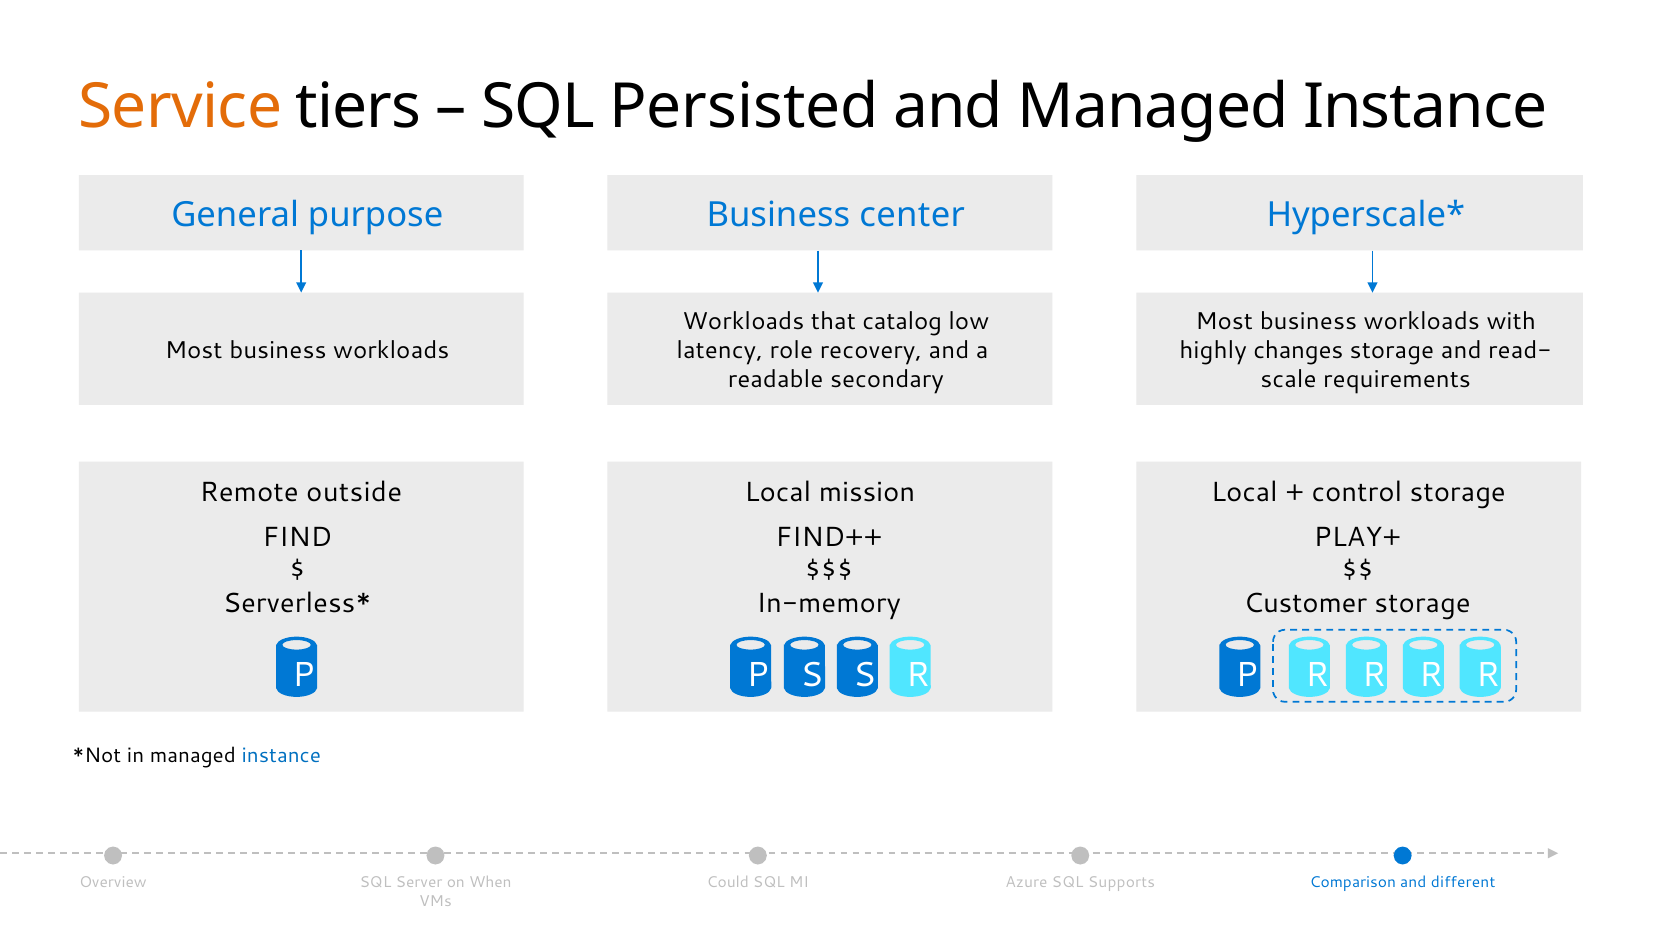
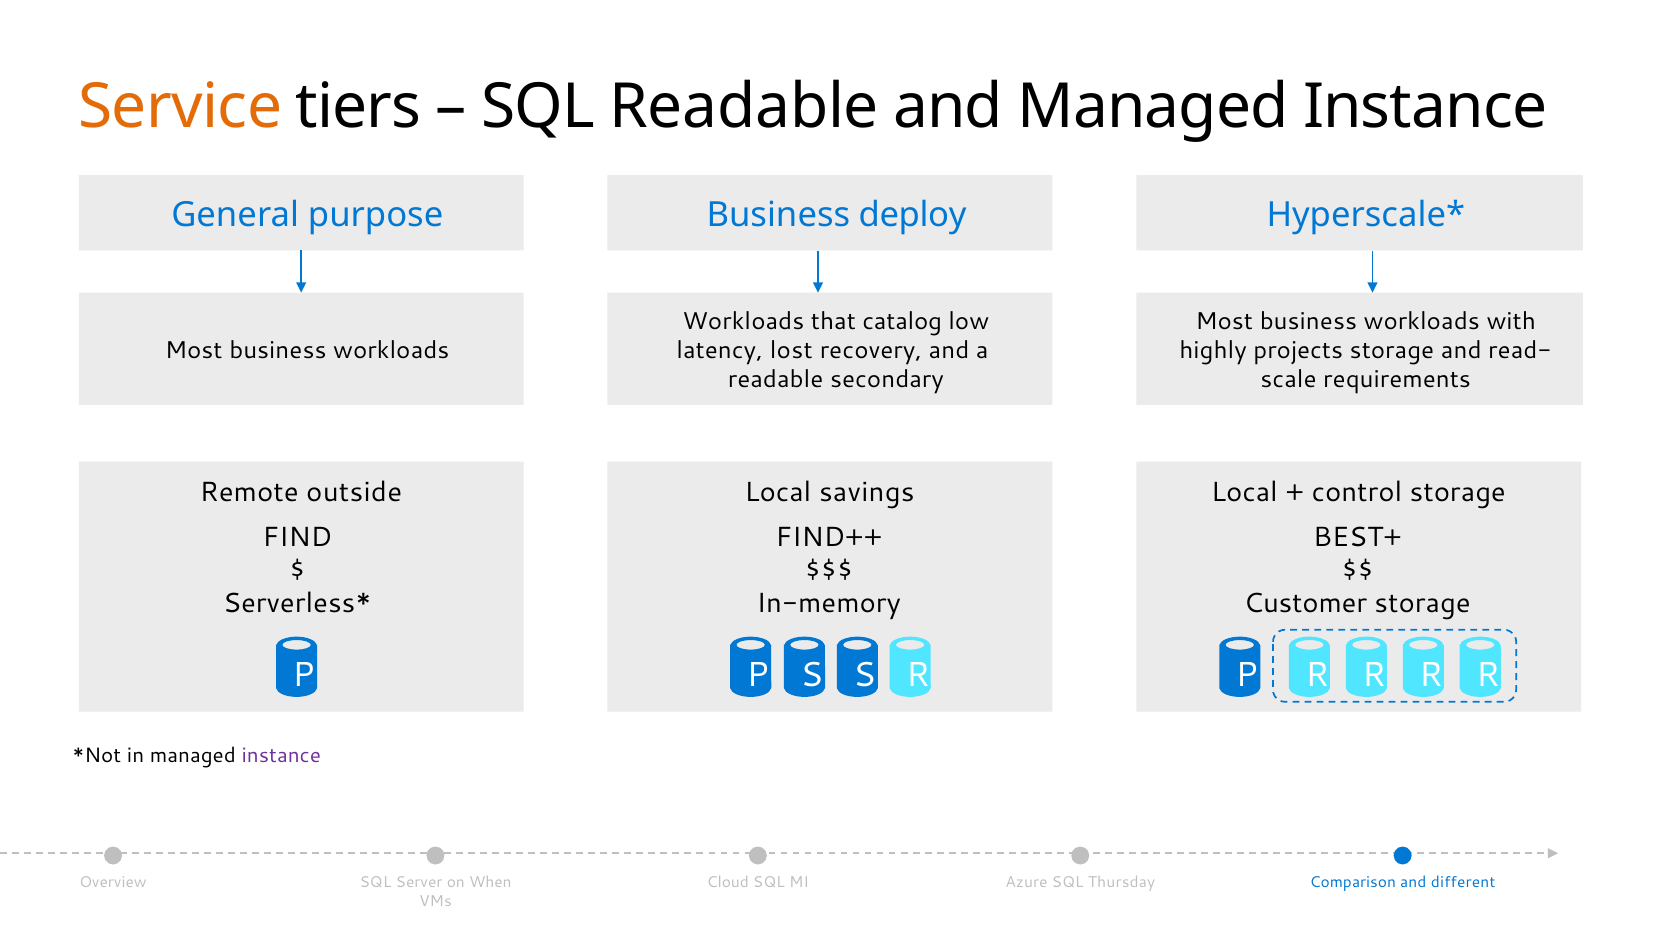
SQL Persisted: Persisted -> Readable (744, 107)
center: center -> deploy (913, 215)
role: role -> lost (791, 350)
changes: changes -> projects (1298, 350)
mission: mission -> savings (867, 492)
PLAY+: PLAY+ -> BEST+ (1357, 537)
instance colour: blue -> purple (281, 756)
Could: Could -> Cloud (728, 882)
Supports: Supports -> Thursday (1122, 882)
